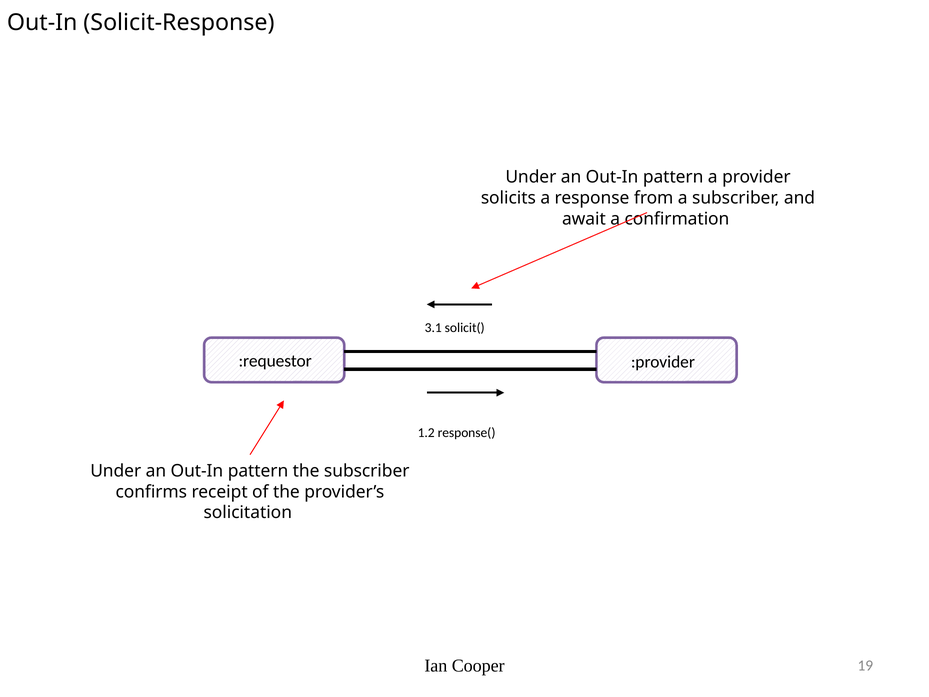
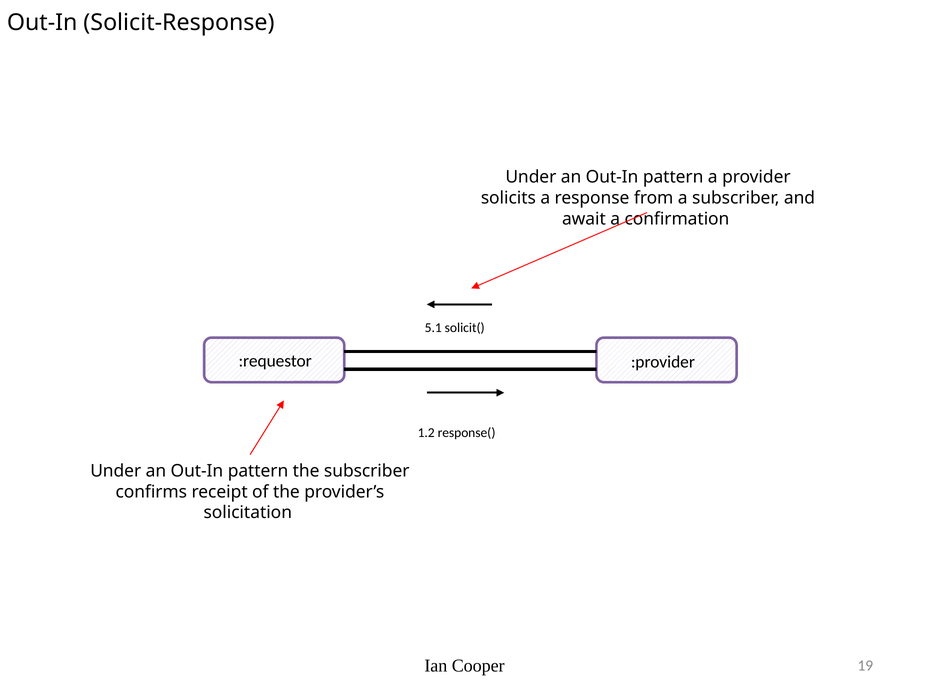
3.1: 3.1 -> 5.1 (433, 328)
